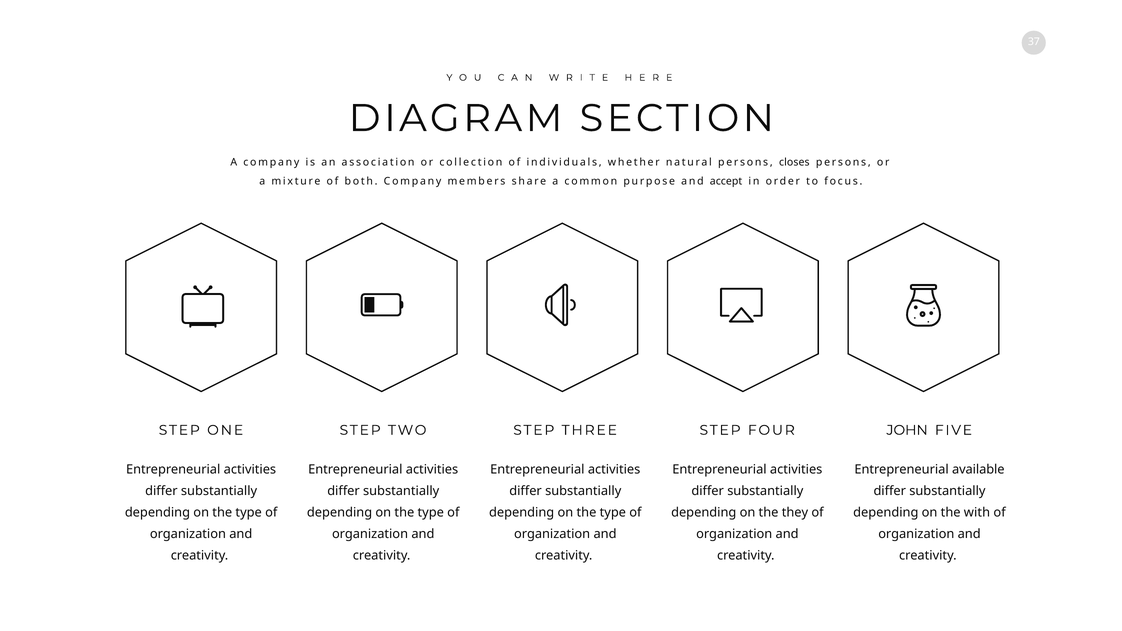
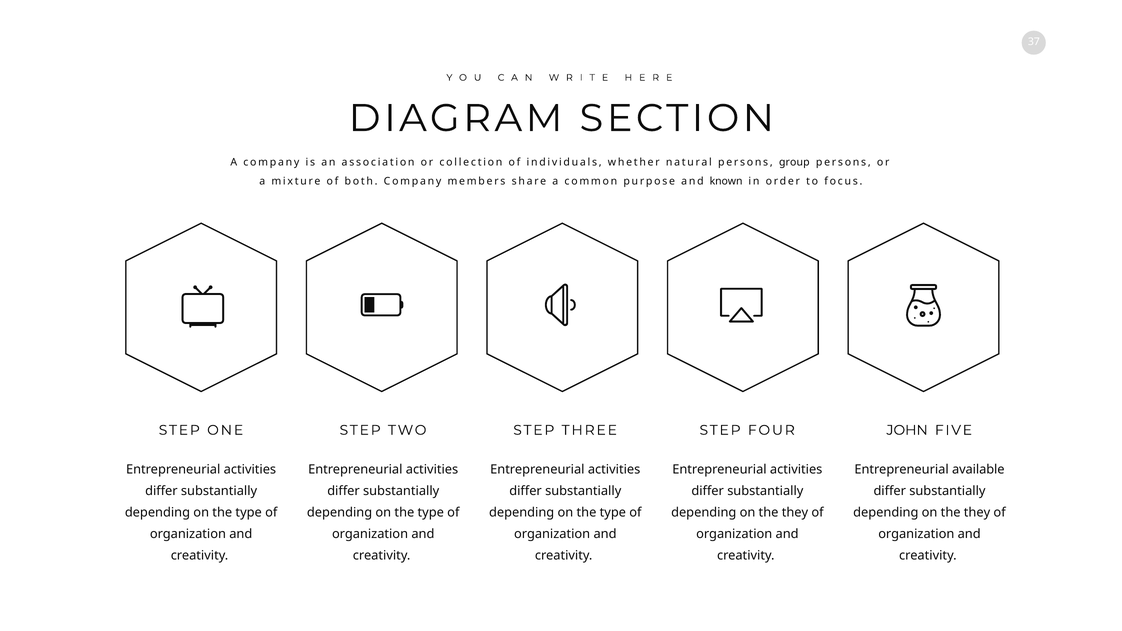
closes: closes -> group (794, 162)
accept: accept -> known (726, 181)
with: with -> they (977, 513)
